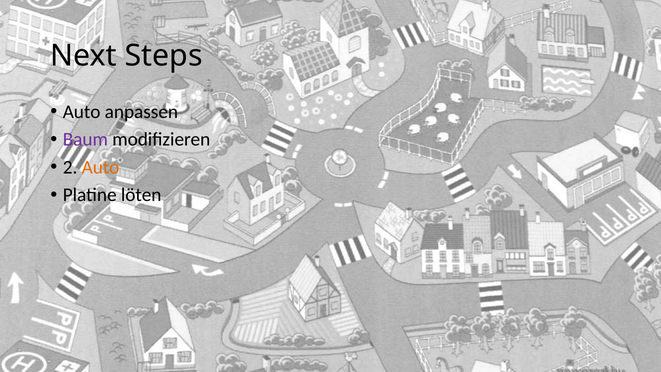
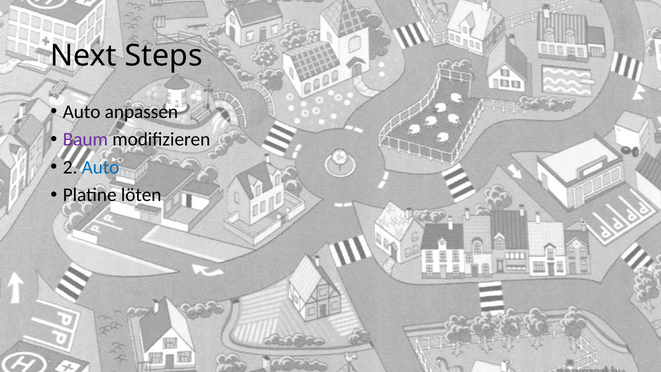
Auto colour: orange -> blue (101, 167)
